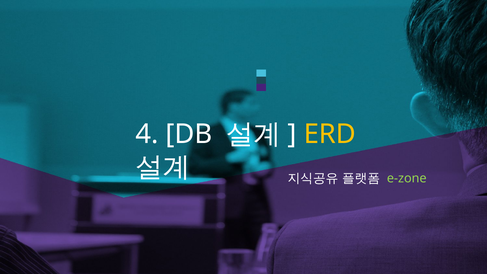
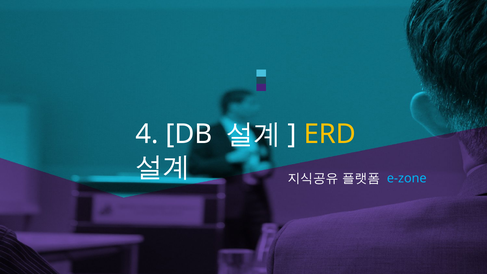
e-zone colour: light green -> light blue (407, 178)
